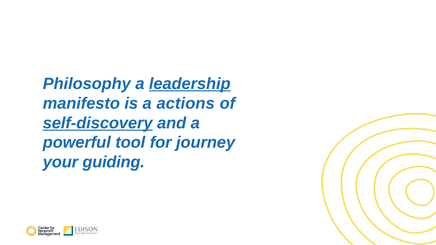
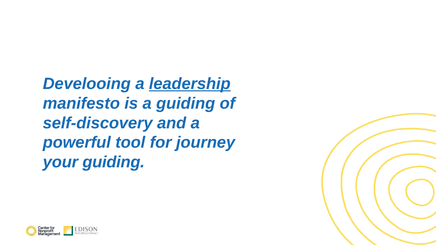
Philosophy: Philosophy -> Develooing (87, 84)
a actions: actions -> guiding (186, 104)
self-discovery underline: present -> none (98, 123)
